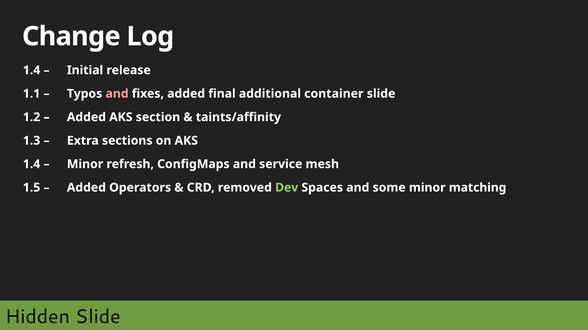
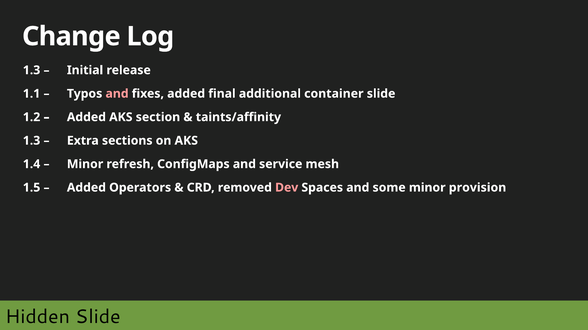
1.4: 1.4 -> 1.3 (32, 70)
Dev colour: light green -> pink (287, 188)
matching: matching -> provision (478, 188)
